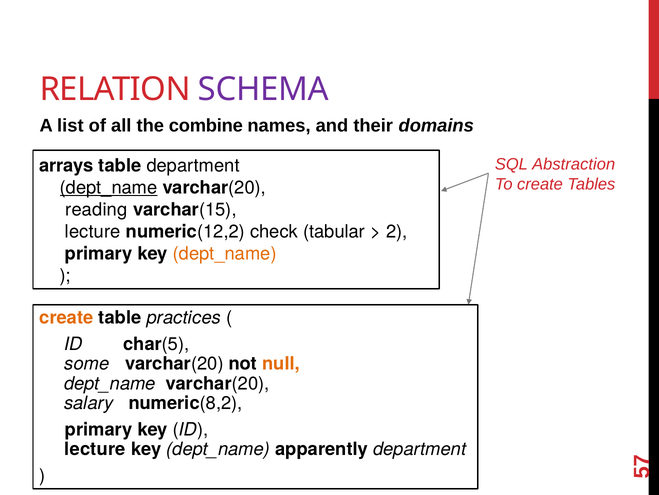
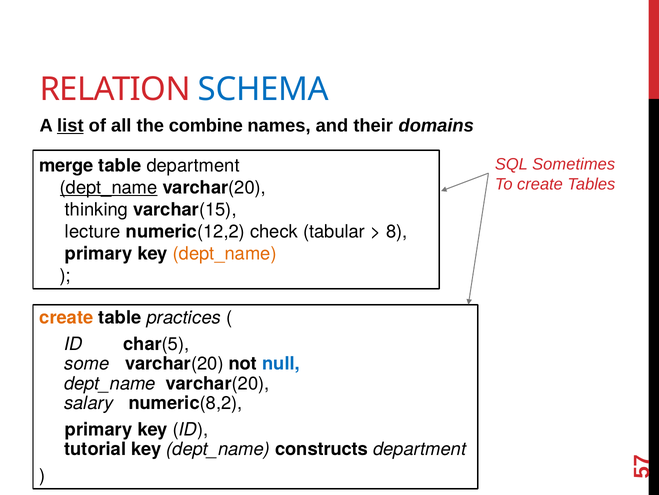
SCHEMA colour: purple -> blue (263, 89)
list underline: none -> present (70, 125)
Abstraction: Abstraction -> Sometimes (574, 164)
arrays: arrays -> merge (67, 165)
reading: reading -> thinking (96, 209)
2: 2 -> 8 (397, 231)
null colour: orange -> blue (281, 363)
lecture: lecture -> tutorial (95, 449)
apparently: apparently -> constructs (322, 449)
